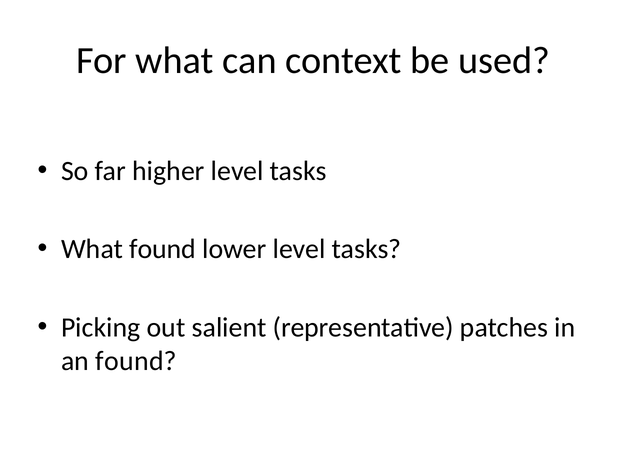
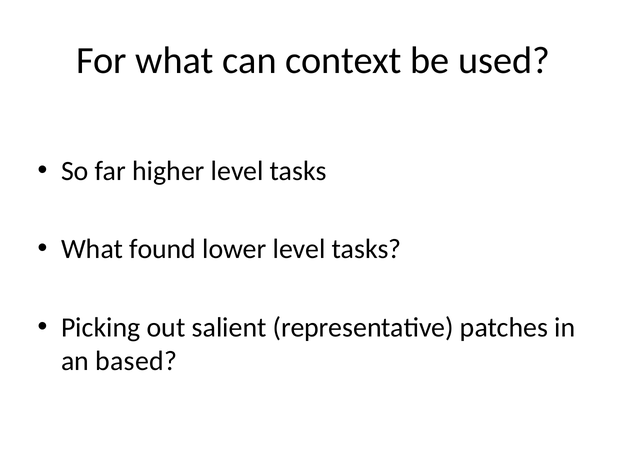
an found: found -> based (136, 360)
